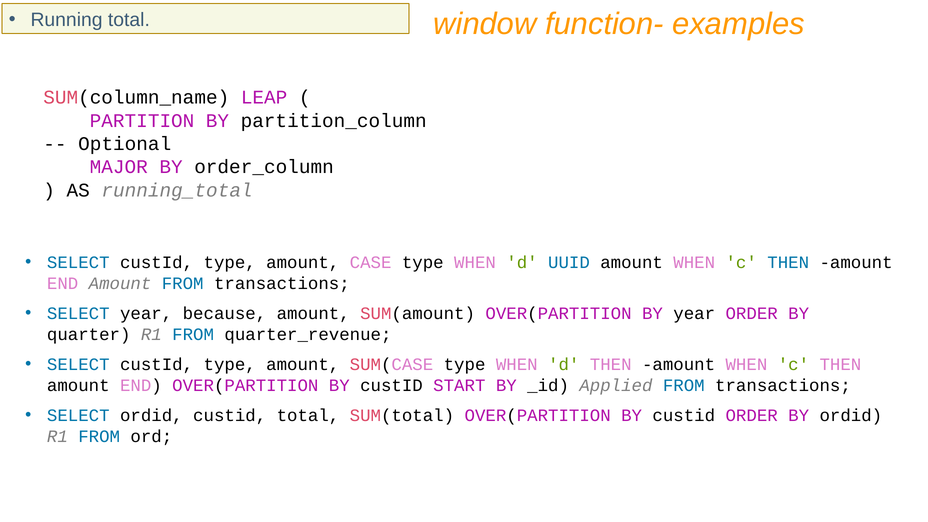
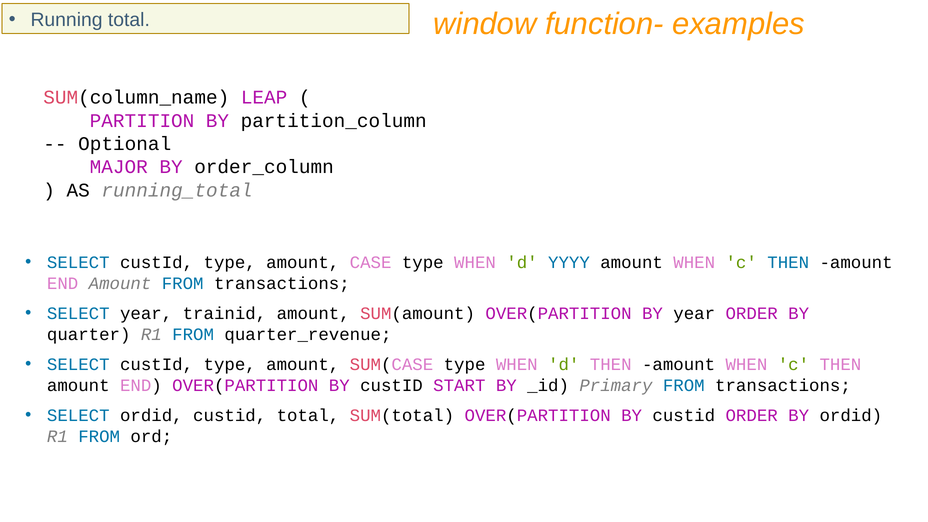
UUID: UUID -> YYYY (569, 262)
because: because -> trainid (224, 313)
Applied: Applied -> Primary (616, 385)
